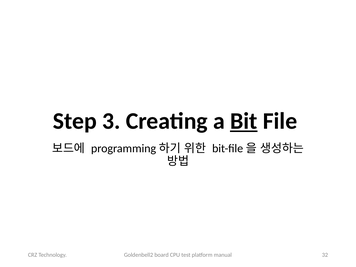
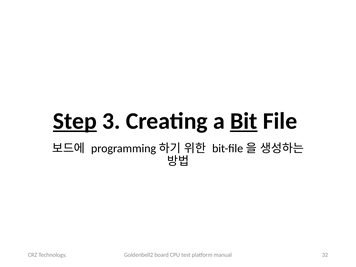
Step underline: none -> present (75, 121)
